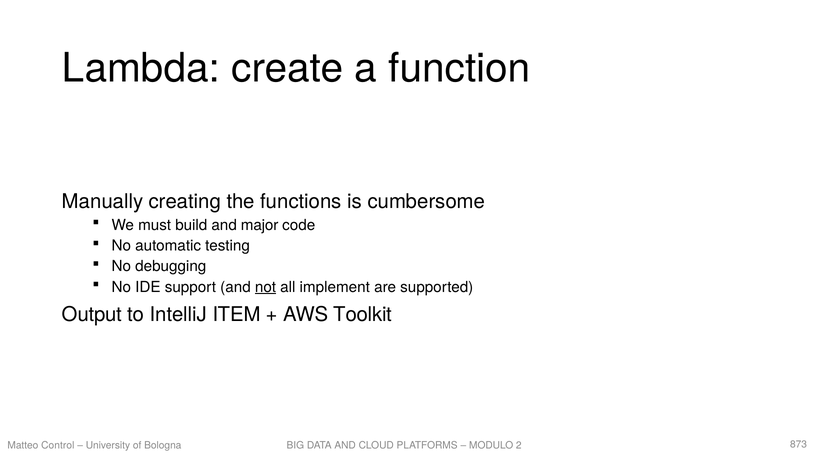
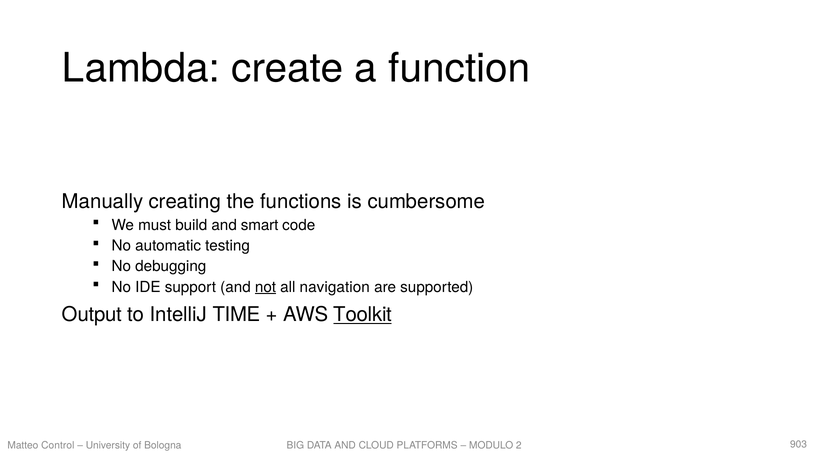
major: major -> smart (260, 225)
implement: implement -> navigation (335, 287)
ITEM: ITEM -> TIME (237, 315)
Toolkit underline: none -> present (363, 315)
873: 873 -> 903 (798, 445)
